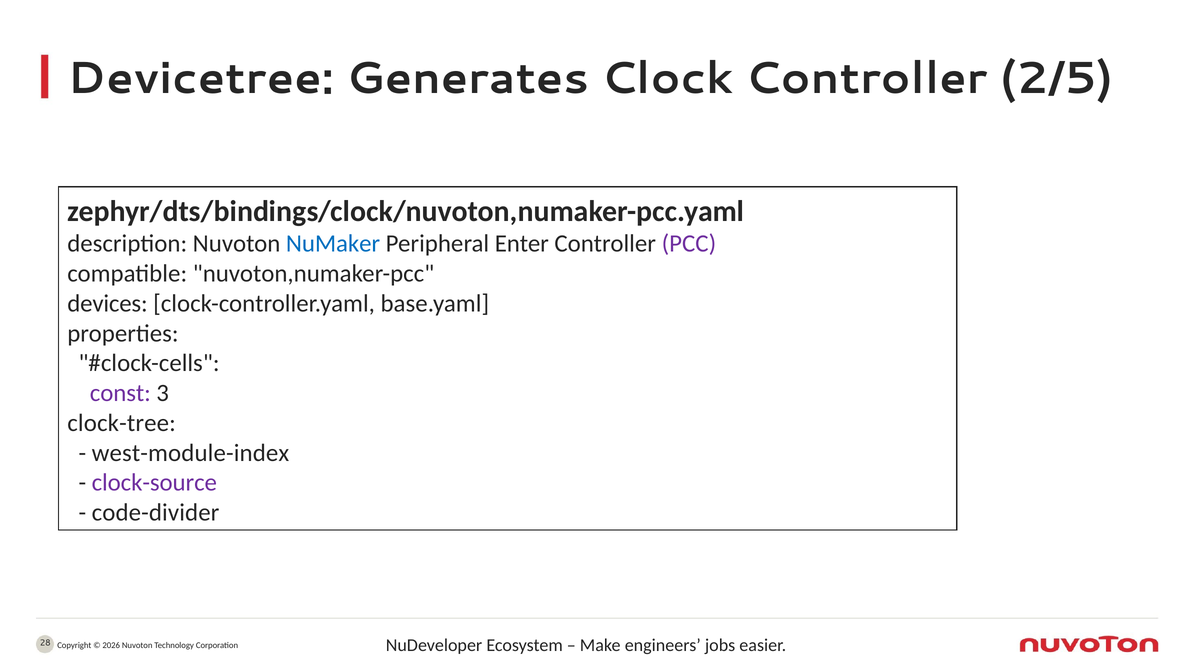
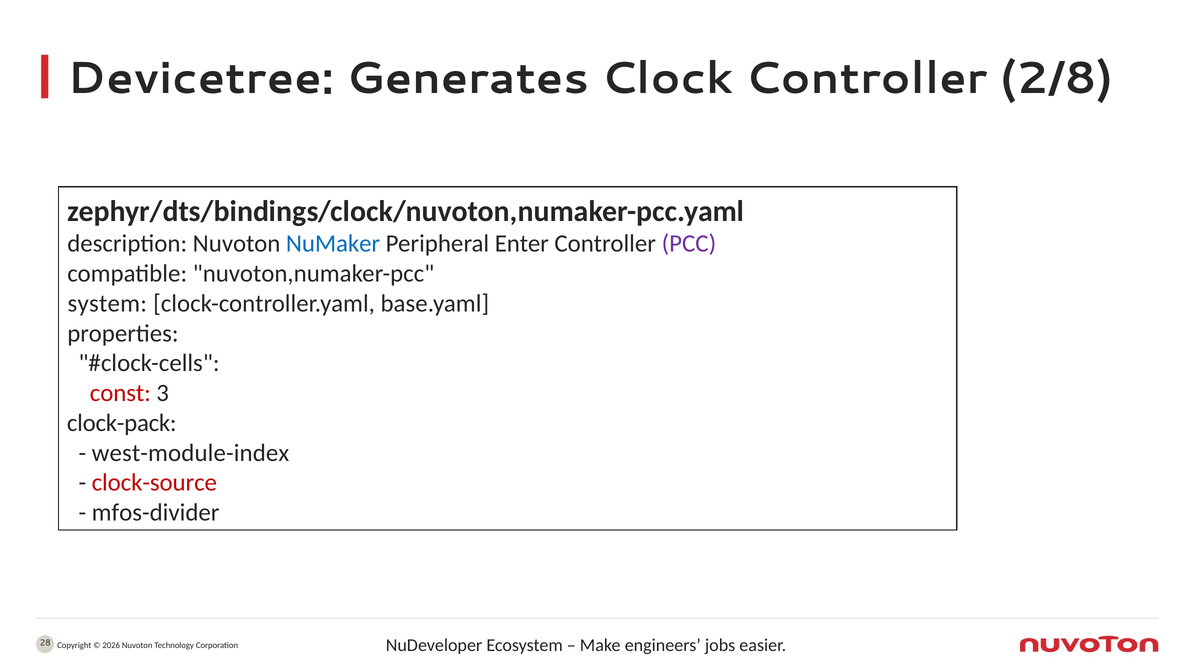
2/5: 2/5 -> 2/8 (1056, 78)
devices: devices -> system (107, 303)
const colour: purple -> red (120, 393)
clock-tree: clock-tree -> clock-pack (122, 423)
clock-source colour: purple -> red (154, 482)
code-divider: code-divider -> mfos-divider (156, 512)
